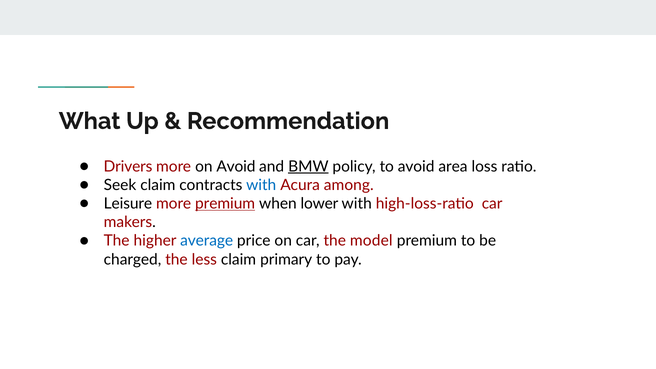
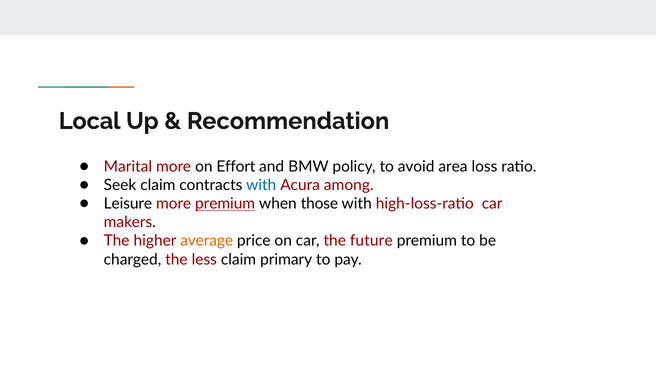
What: What -> Local (90, 121)
Drivers: Drivers -> Marital (128, 166)
on Avoid: Avoid -> Effort (236, 166)
BMW underline: present -> none (308, 166)
lower: lower -> those (319, 204)
average colour: blue -> orange (207, 241)
model: model -> future (371, 241)
